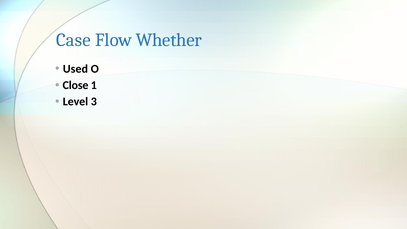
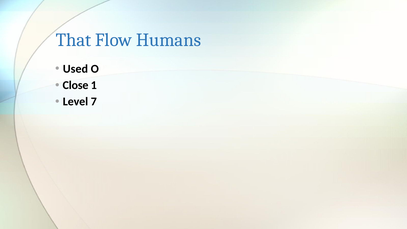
Case: Case -> That (73, 40)
Whether: Whether -> Humans (169, 40)
3: 3 -> 7 (94, 102)
